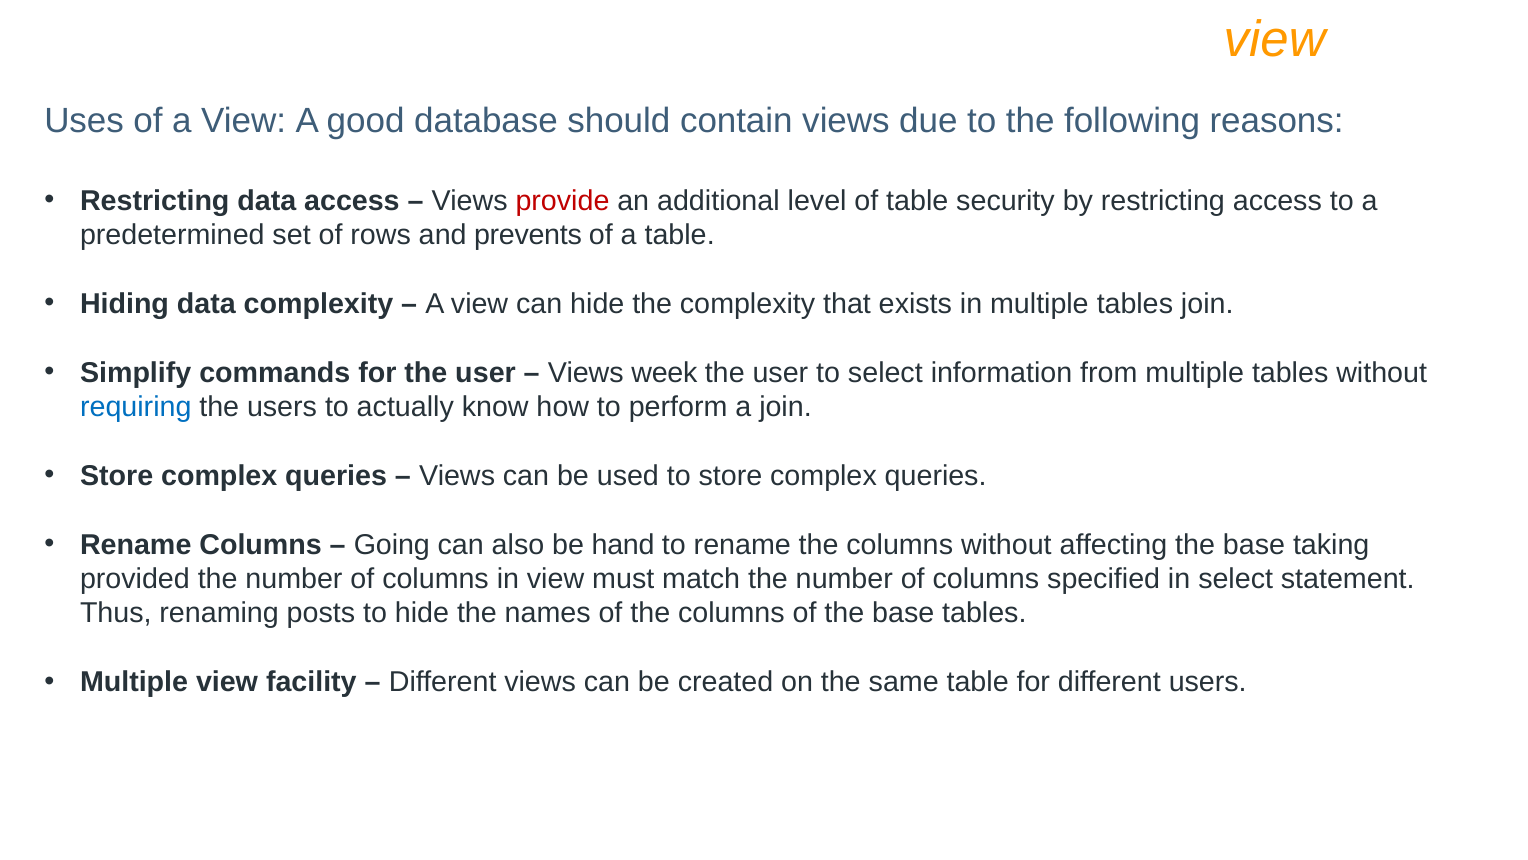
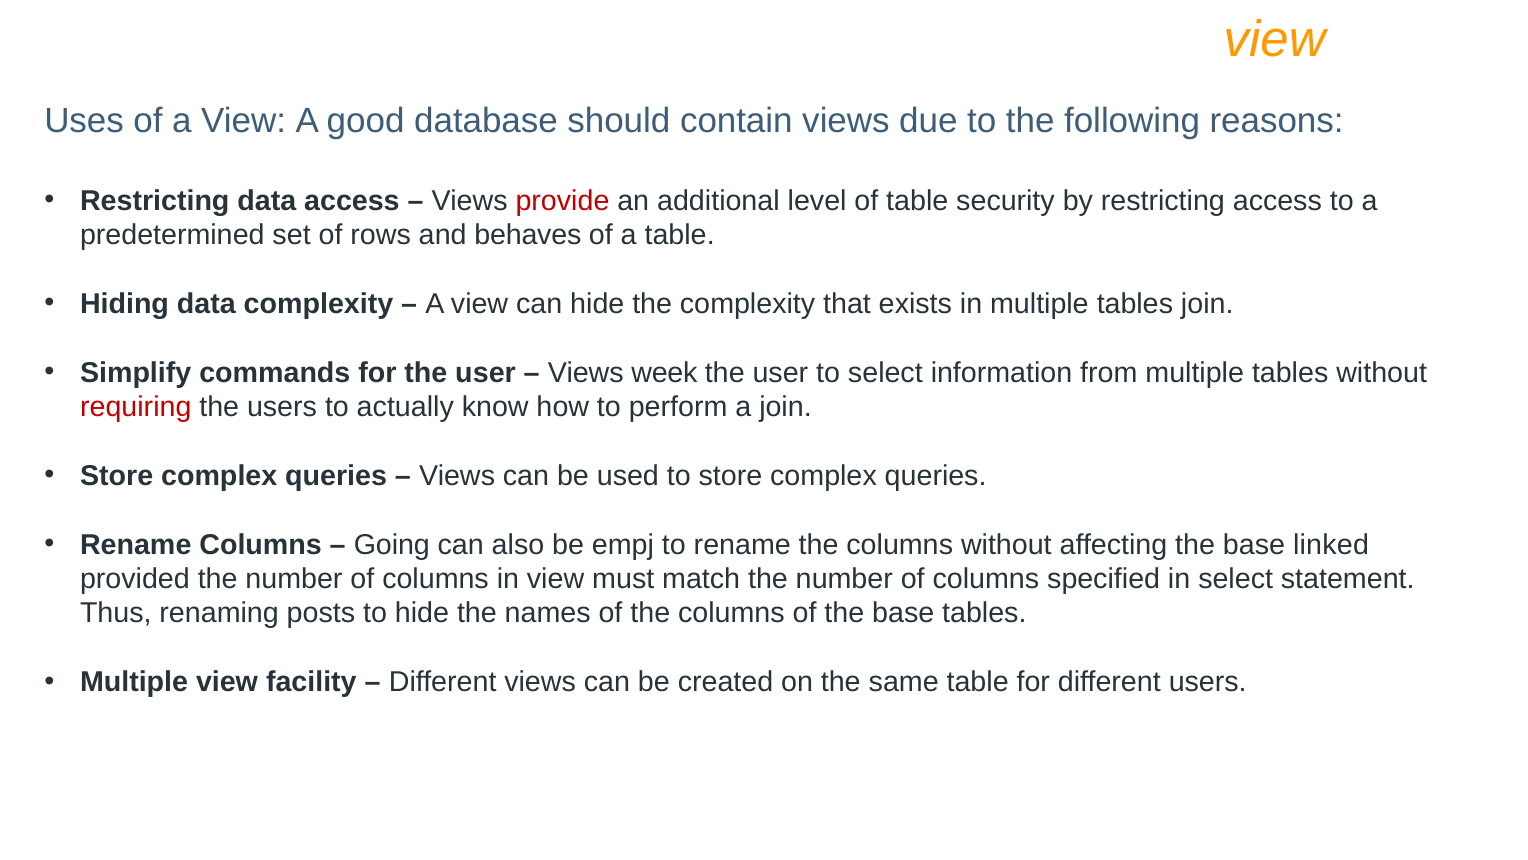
prevents: prevents -> behaves (528, 235)
requiring colour: blue -> red (136, 407)
hand: hand -> empj (623, 544)
taking: taking -> linked (1331, 544)
